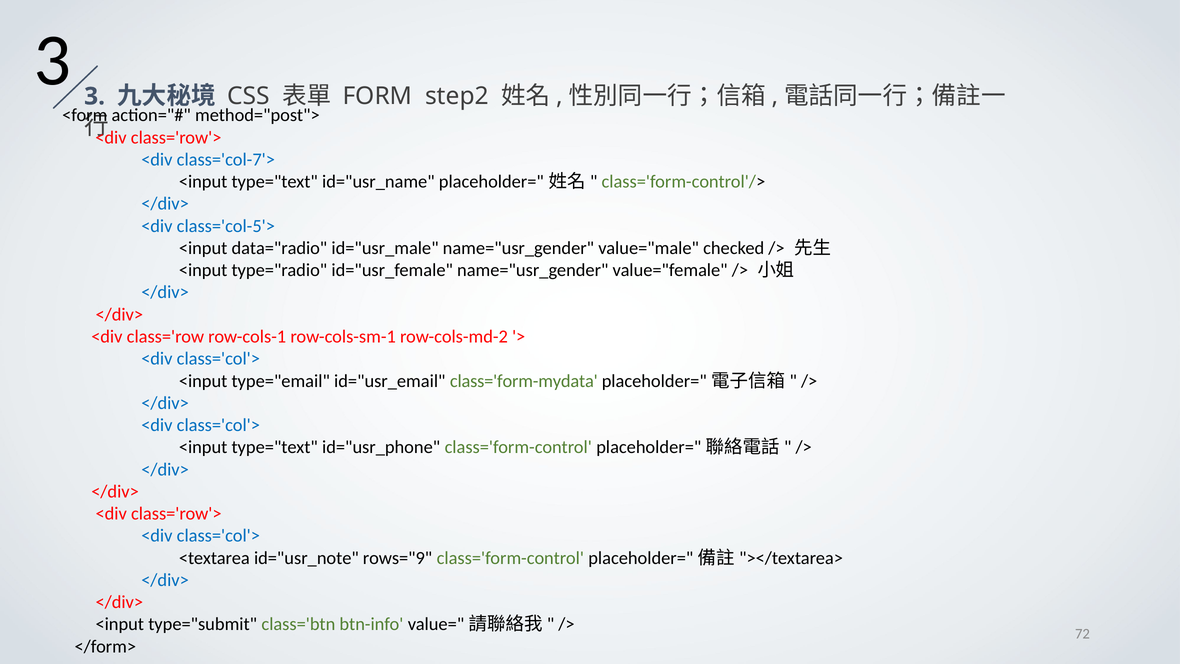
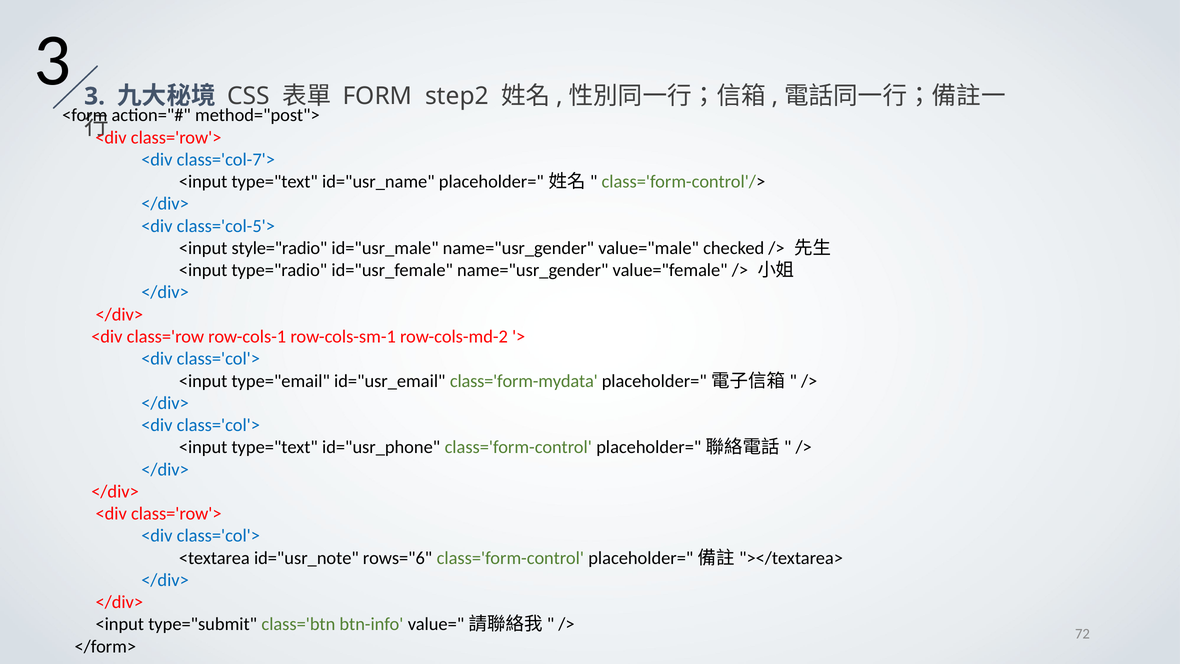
data="radio: data="radio -> style="radio (279, 248)
rows="9: rows="9 -> rows="6 (398, 558)
